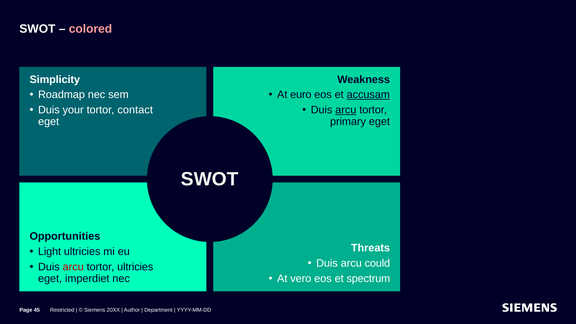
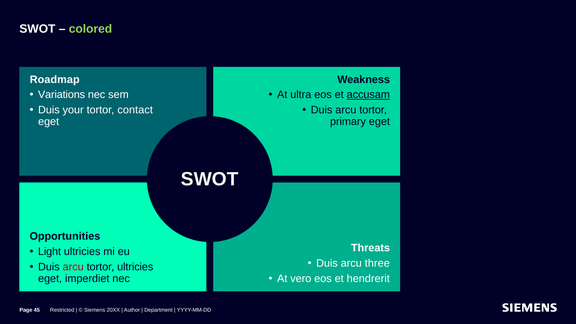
colored colour: pink -> light green (90, 29)
Simplicity: Simplicity -> Roadmap (55, 79)
Roadmap: Roadmap -> Variations (62, 95)
euro: euro -> ultra (301, 95)
arcu underline: present -> none (346, 110)
could: could -> three (377, 263)
spectrum: spectrum -> hendrerit (368, 279)
